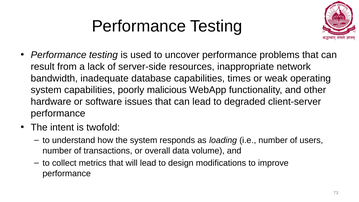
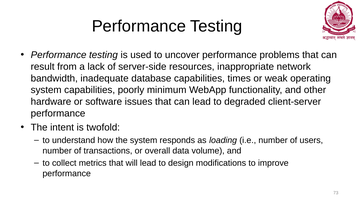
malicious: malicious -> minimum (167, 90)
